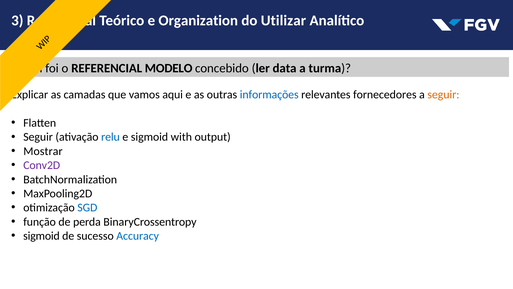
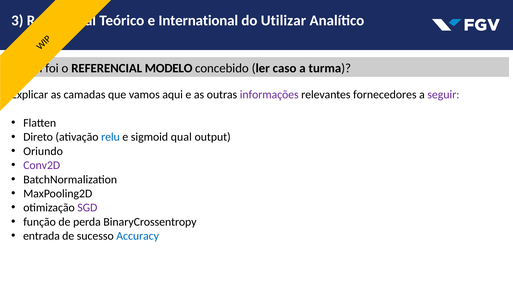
Organization: Organization -> International (198, 21)
data: data -> caso (285, 68)
informações colour: blue -> purple (269, 95)
seguir colour: orange -> purple (443, 95)
Seguir: Seguir -> Direto (38, 137)
sigmoid with: with -> qual (181, 137)
Mostrar: Mostrar -> Oriundo (43, 151)
SGD colour: blue -> purple (87, 207)
sigmoid: sigmoid -> entrada (41, 236)
